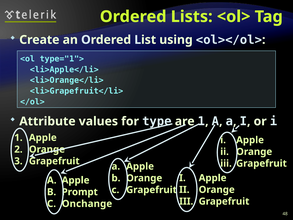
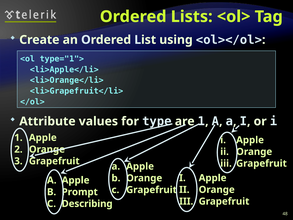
Onchange: Onchange -> Describing (87, 204)
